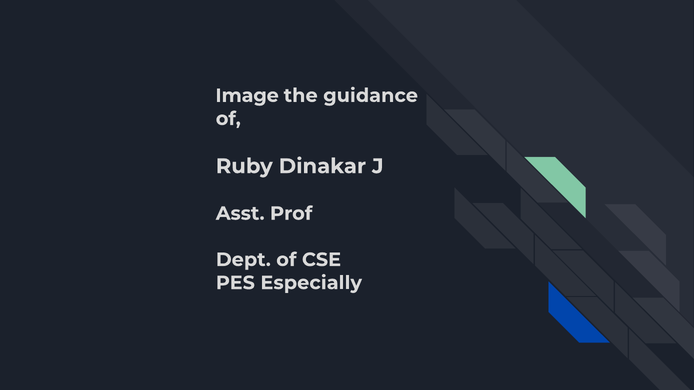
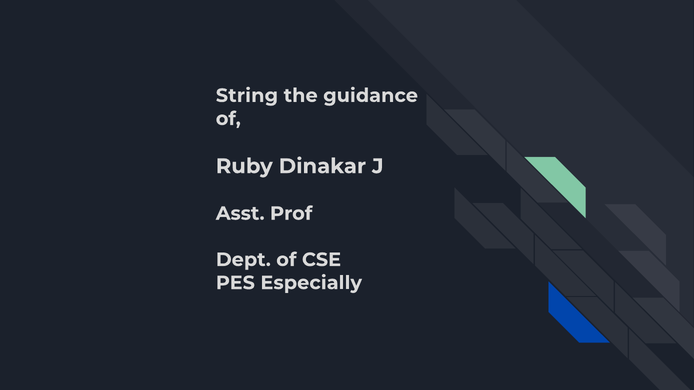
Image: Image -> String (247, 96)
